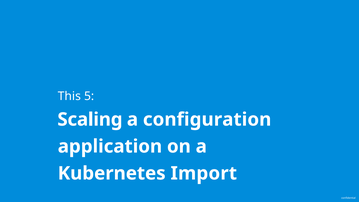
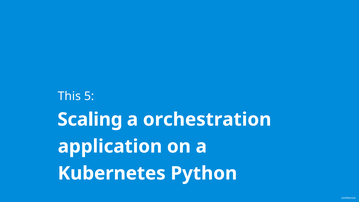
configuration: configuration -> orchestration (207, 119)
Import: Import -> Python (204, 173)
